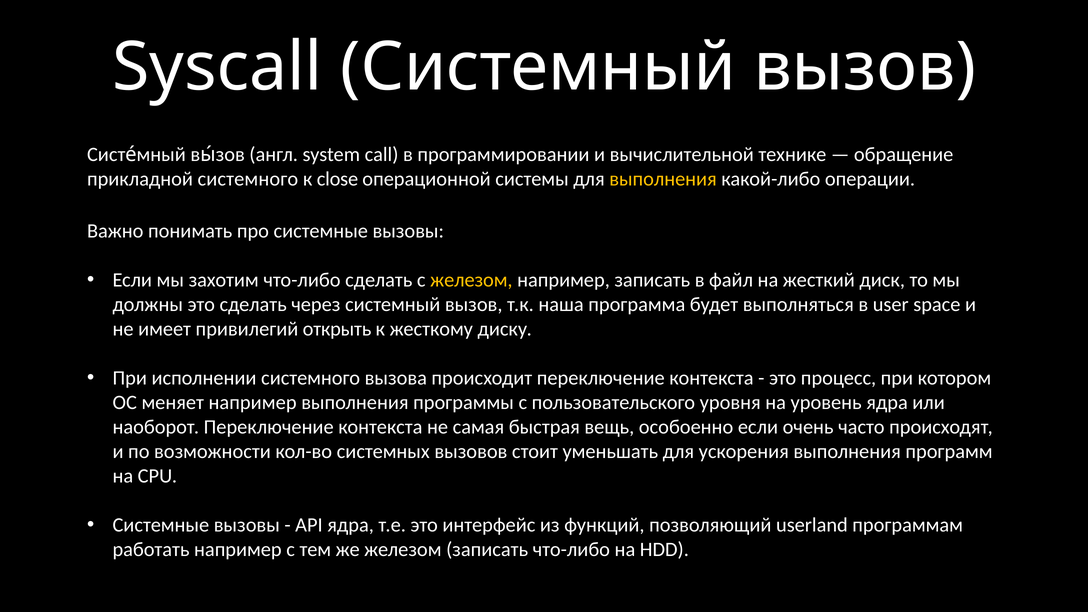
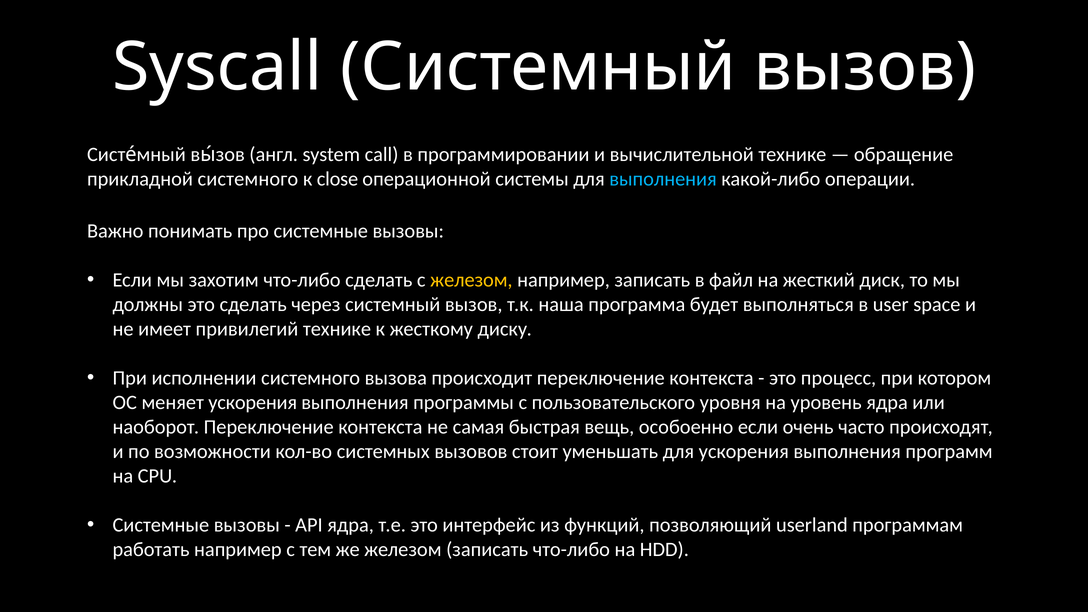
выполнения colour: yellow -> light blue (663, 179)
привилегий открыть: открыть -> технике (337, 329)
меняет например: например -> ускорения (253, 402)
